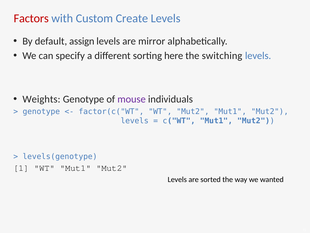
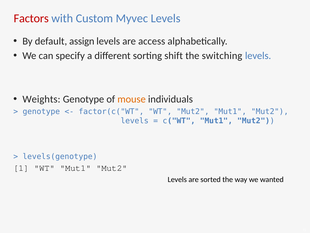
Create: Create -> Myvec (132, 18)
mirror: mirror -> access (152, 41)
here: here -> shift (174, 56)
mouse colour: purple -> orange (132, 99)
